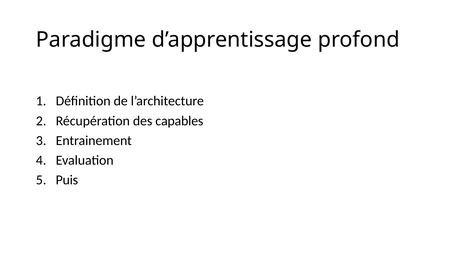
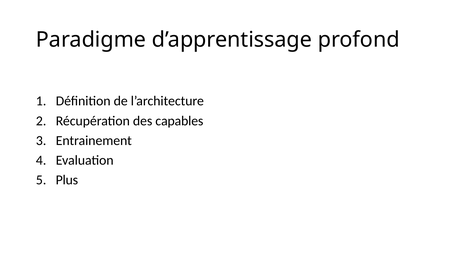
Puis: Puis -> Plus (67, 180)
